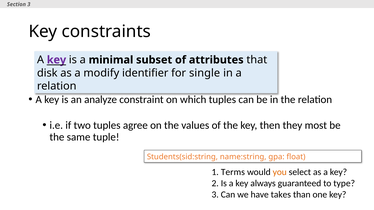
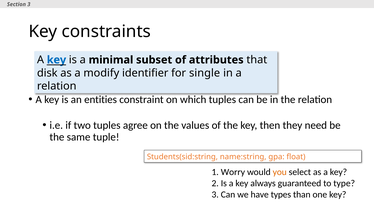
key colour: purple -> blue (56, 60)
analyze: analyze -> entities (101, 100)
most: most -> need (316, 125)
Terms: Terms -> Worry (233, 172)
takes: takes -> types (281, 195)
